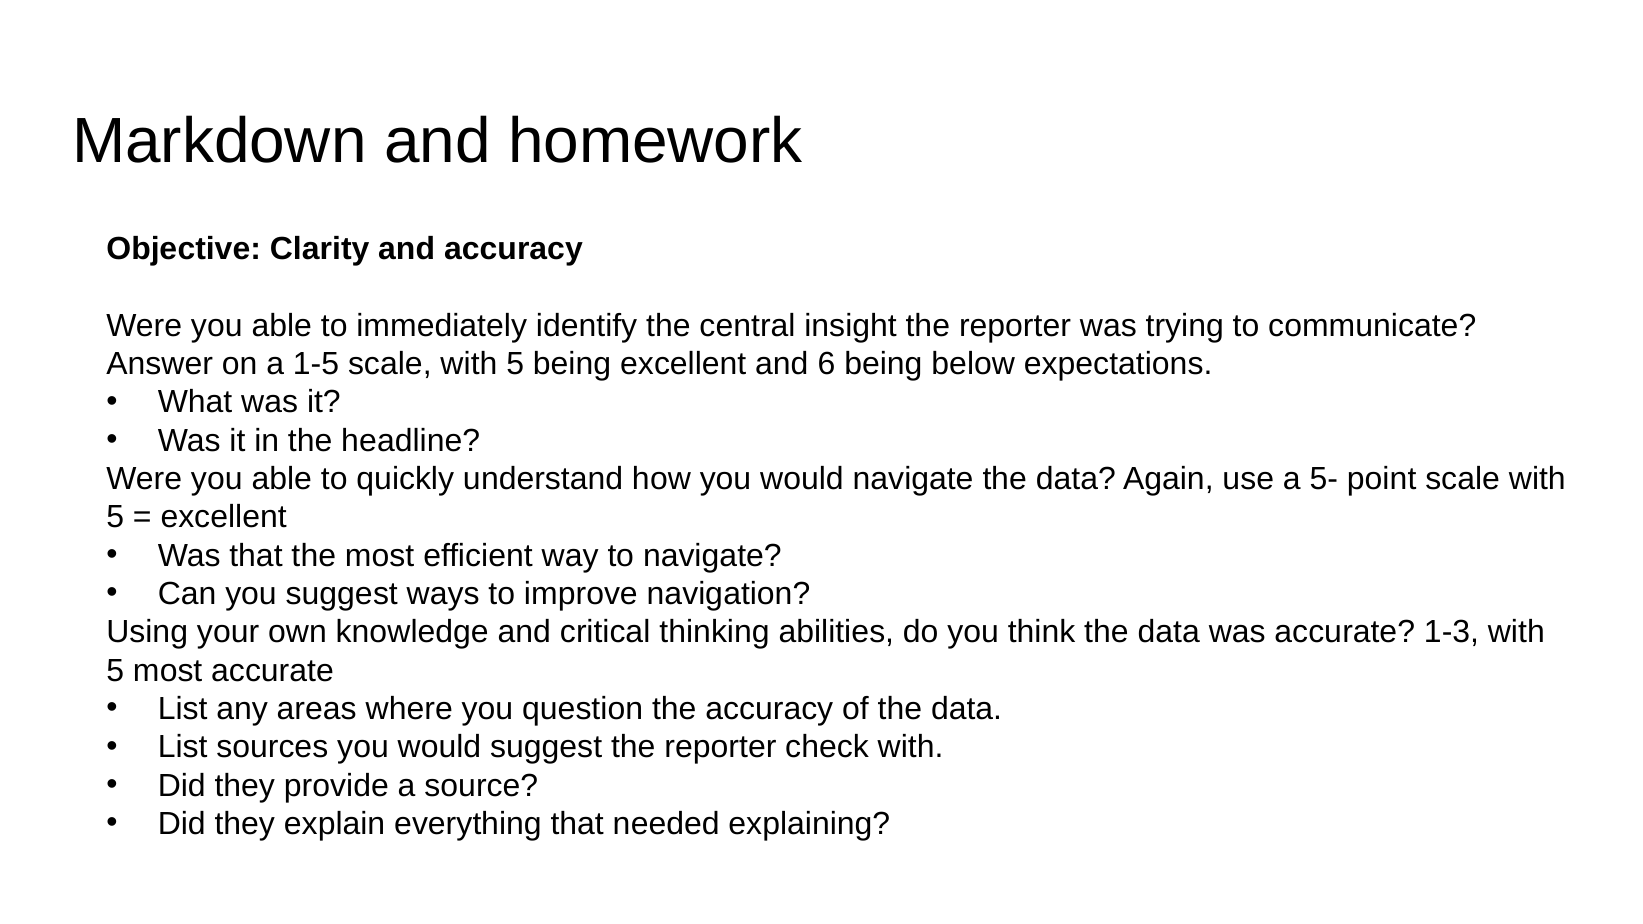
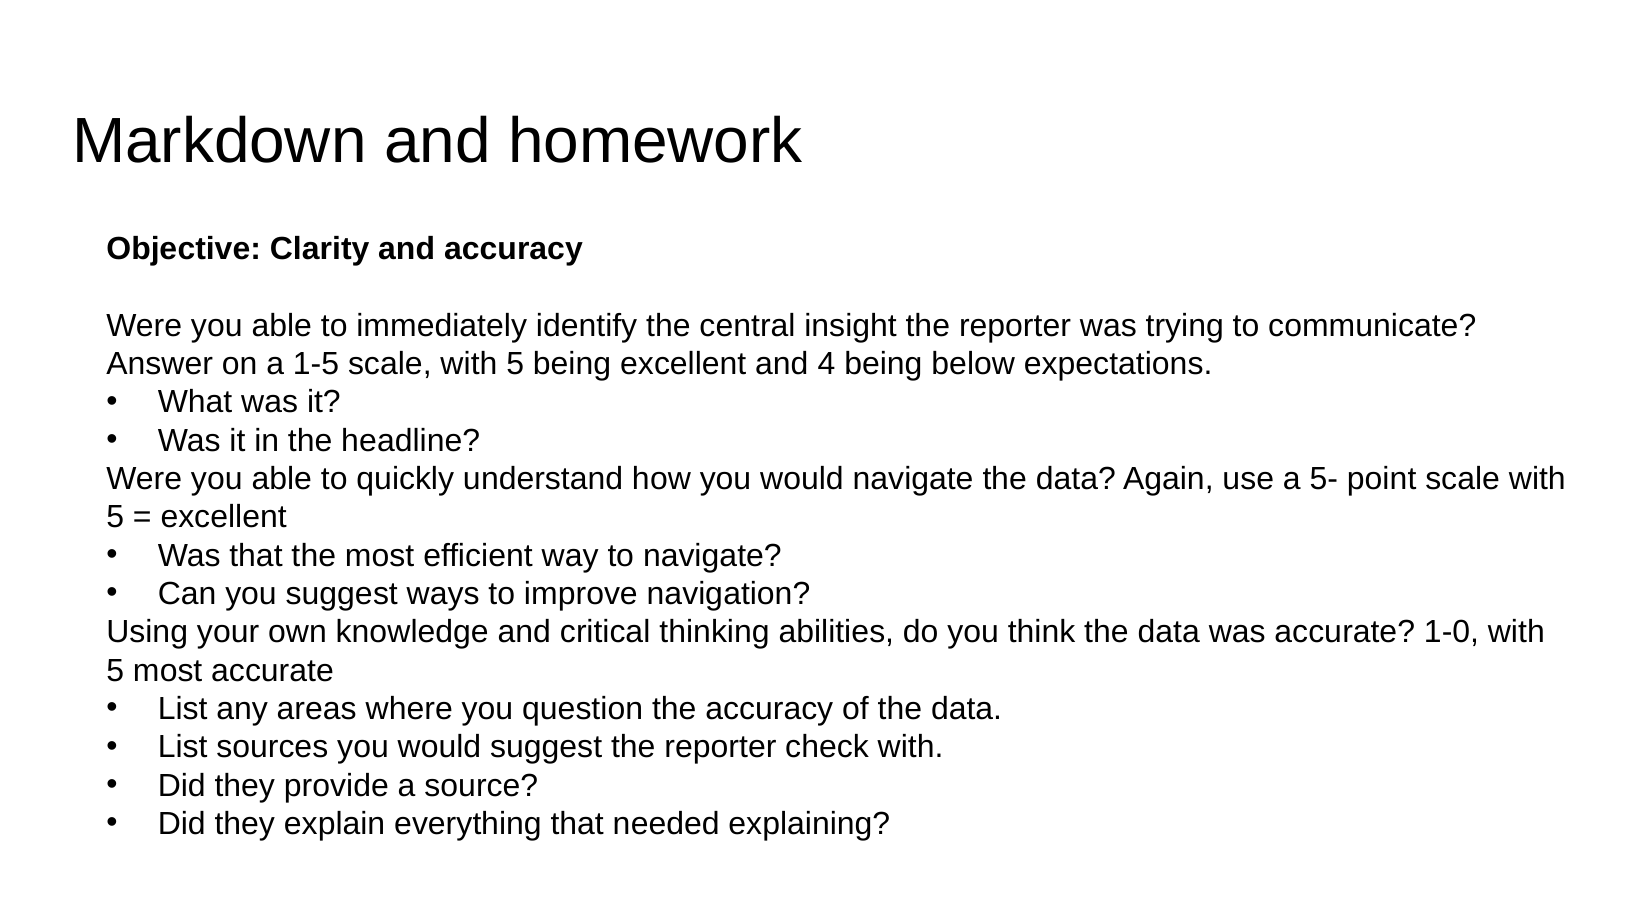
6: 6 -> 4 (826, 364)
1-3: 1-3 -> 1-0 (1452, 632)
